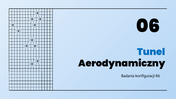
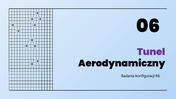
Tunel colour: blue -> purple (151, 52)
